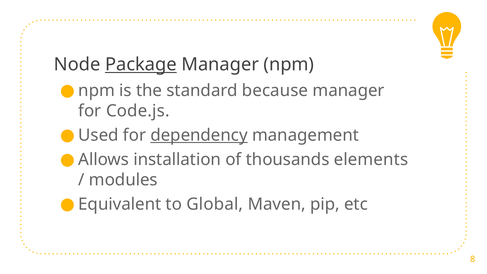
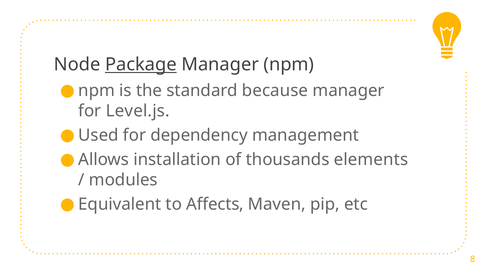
Code.js: Code.js -> Level.js (138, 111)
dependency underline: present -> none (199, 135)
Global: Global -> Affects (215, 204)
